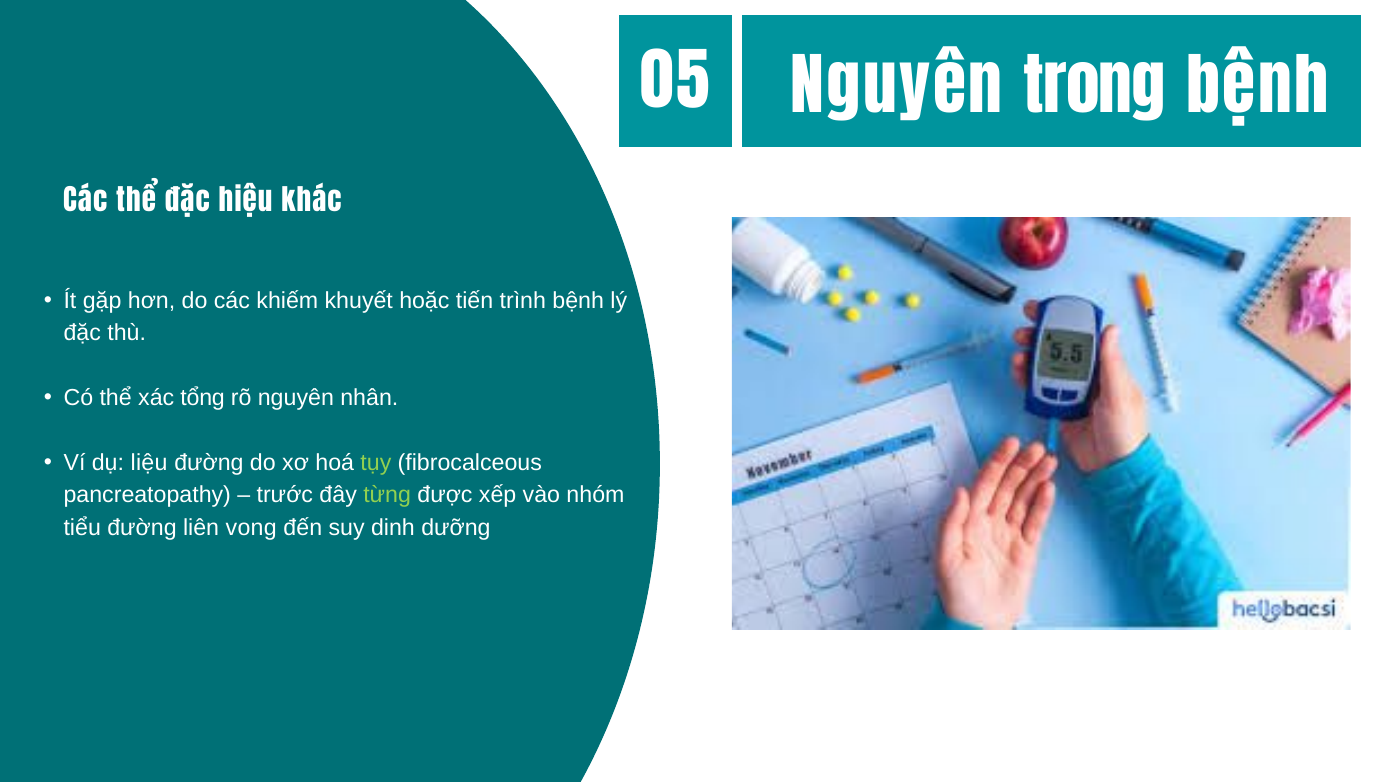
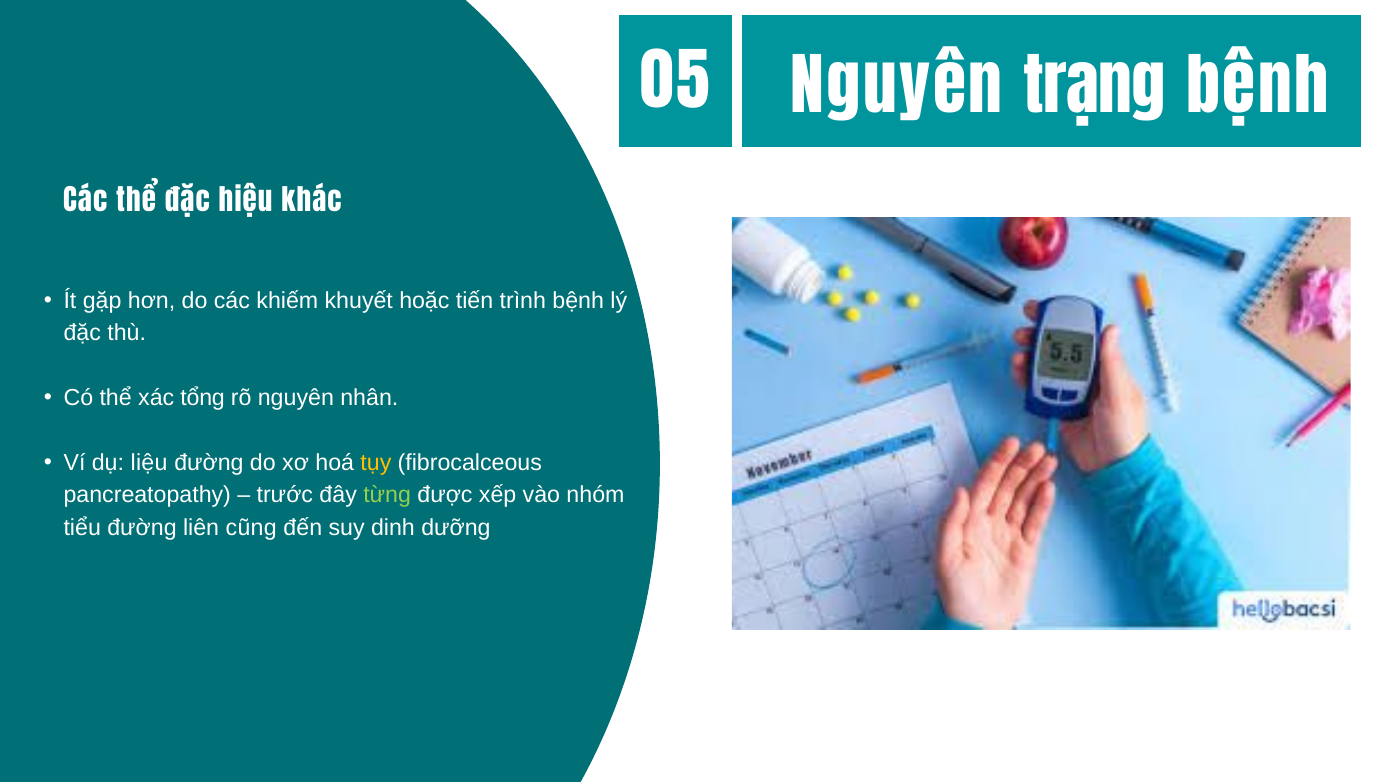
trong: trong -> trạng (1095, 91)
tụy colour: light green -> yellow (376, 463)
vong: vong -> cũng (251, 528)
